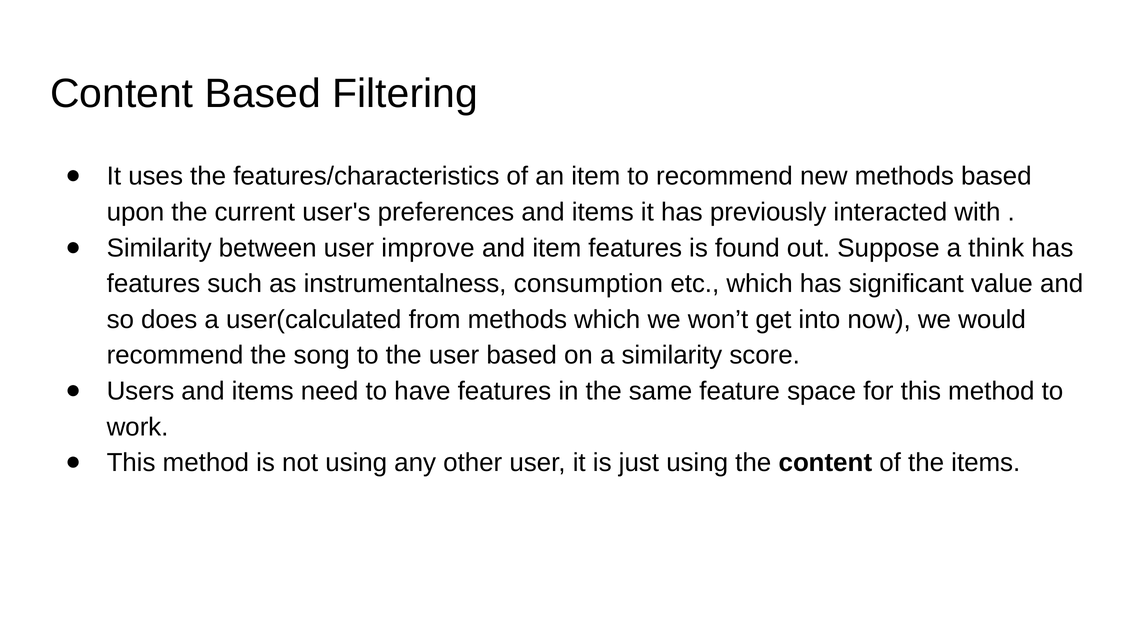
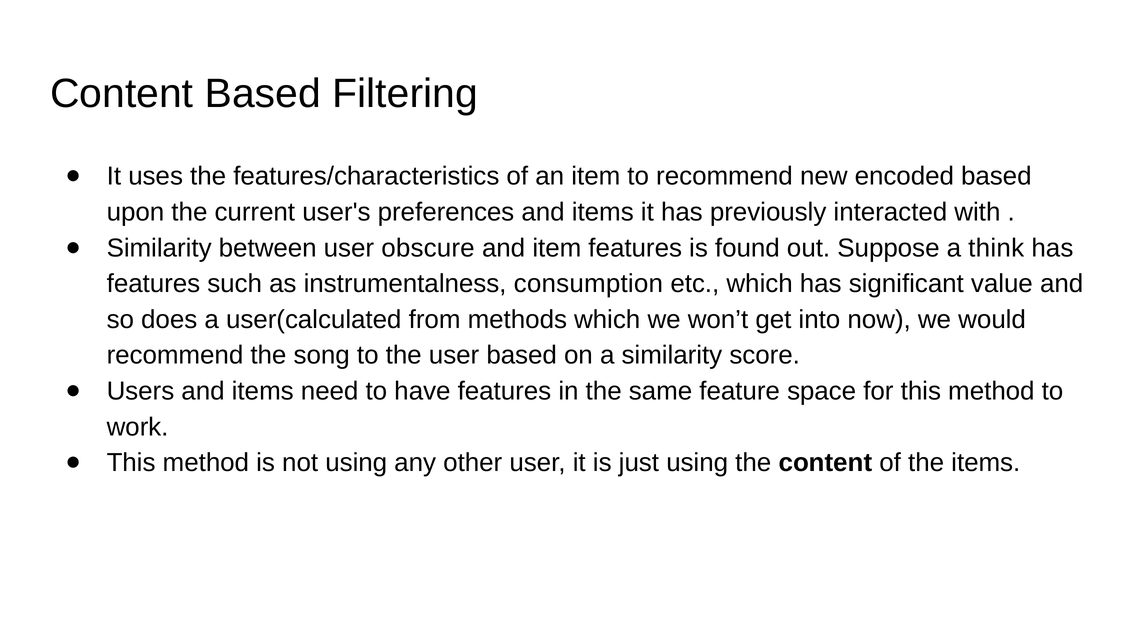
new methods: methods -> encoded (904, 176)
improve: improve -> obscure (428, 248)
